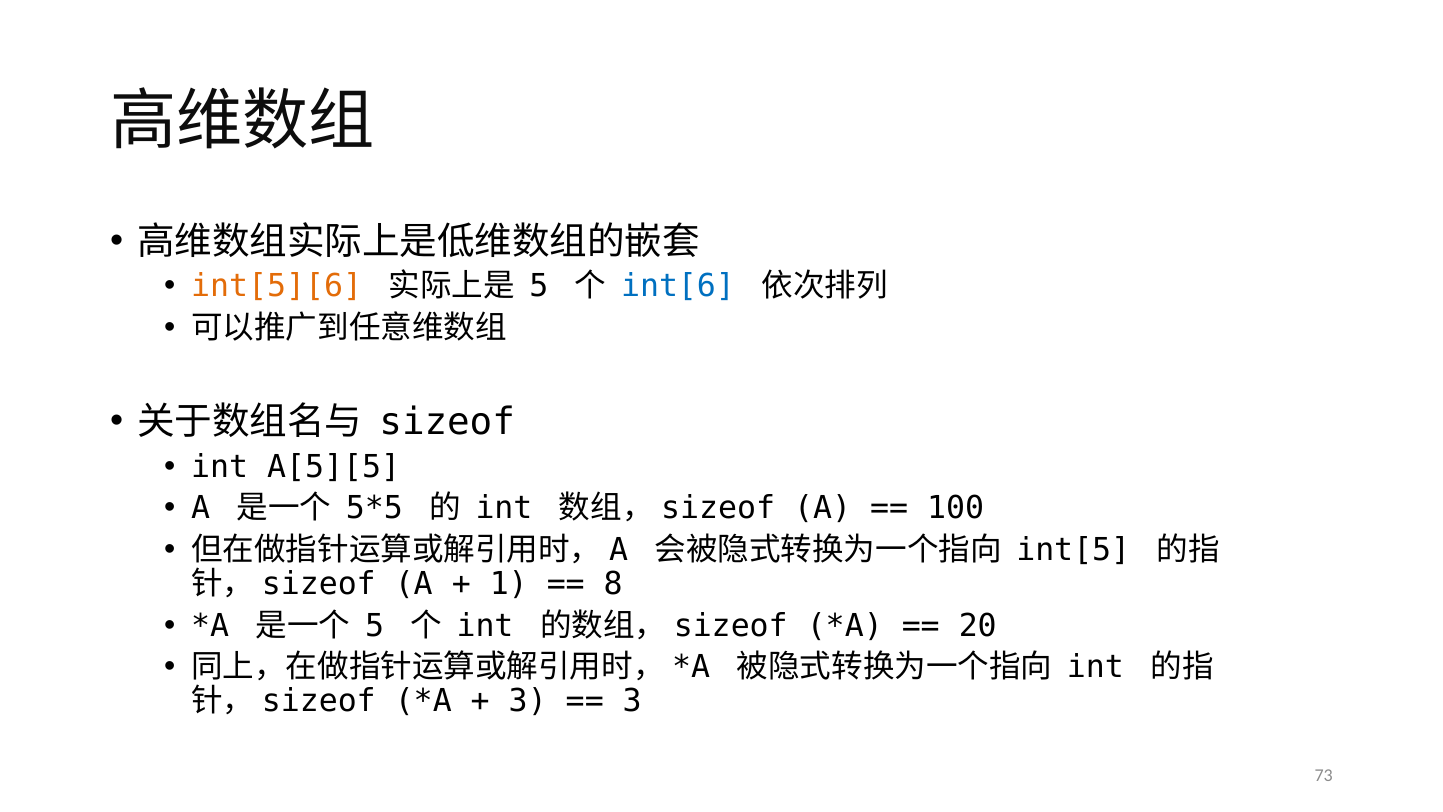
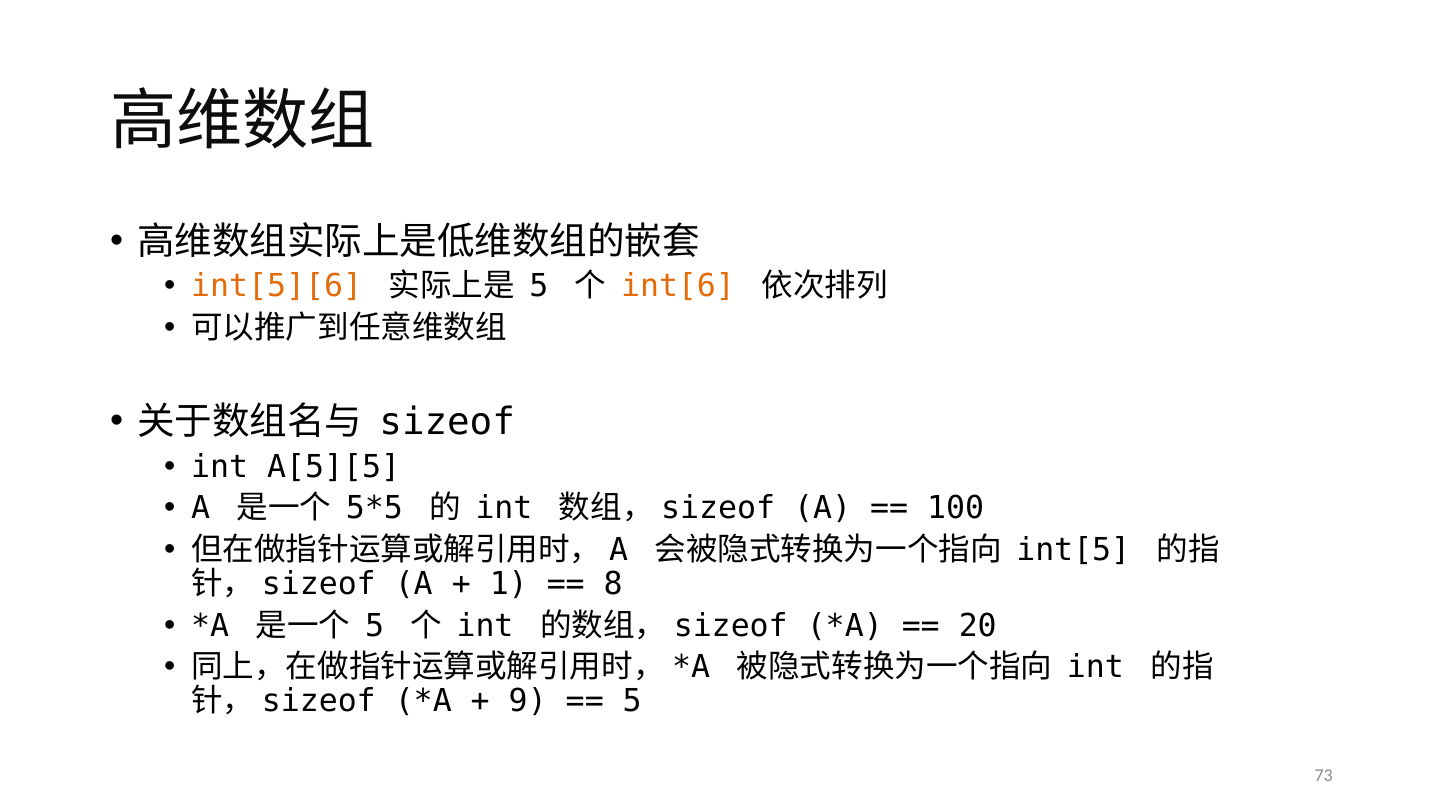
int[6 colour: blue -> orange (678, 286)
3: 3 -> 9 (528, 701)
3: 3 -> 5 (632, 701)
